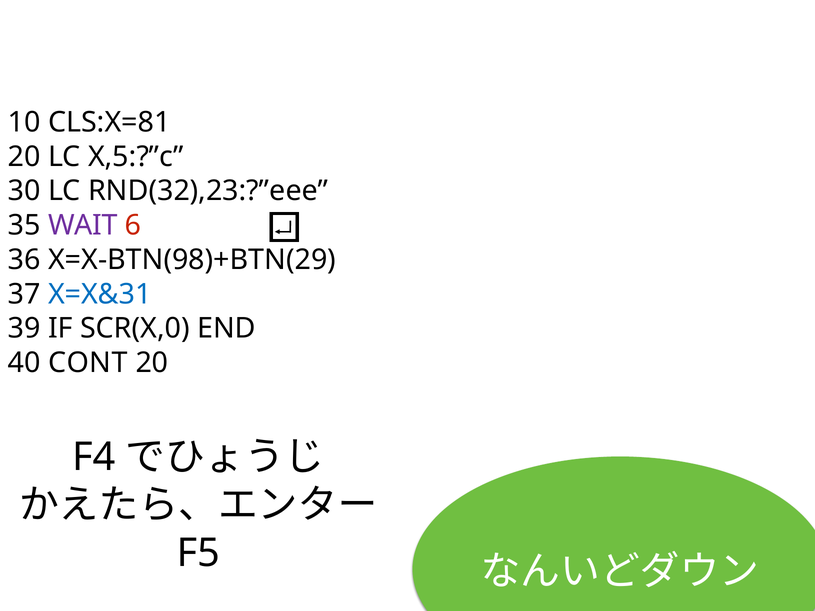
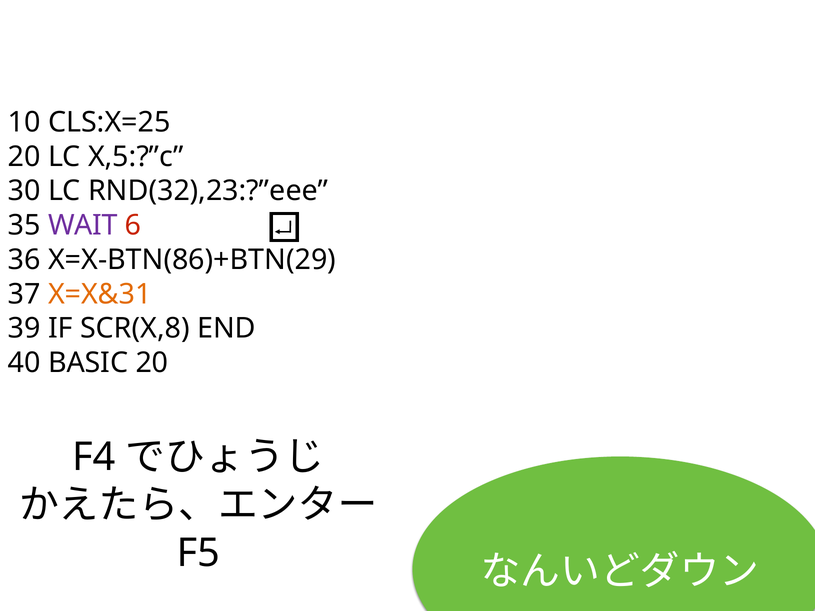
CLS:X=81: CLS:X=81 -> CLS:X=25 (109, 122)
X=X-BTN(98)+BTN(29: X=X-BTN(98)+BTN(29 -> X=X-BTN(86)+BTN(29 (192, 260)
X=X&31 colour: blue -> orange (100, 294)
SCR(X,0: SCR(X,0 -> SCR(X,8 (135, 329)
CONT: CONT -> BASIC (88, 363)
